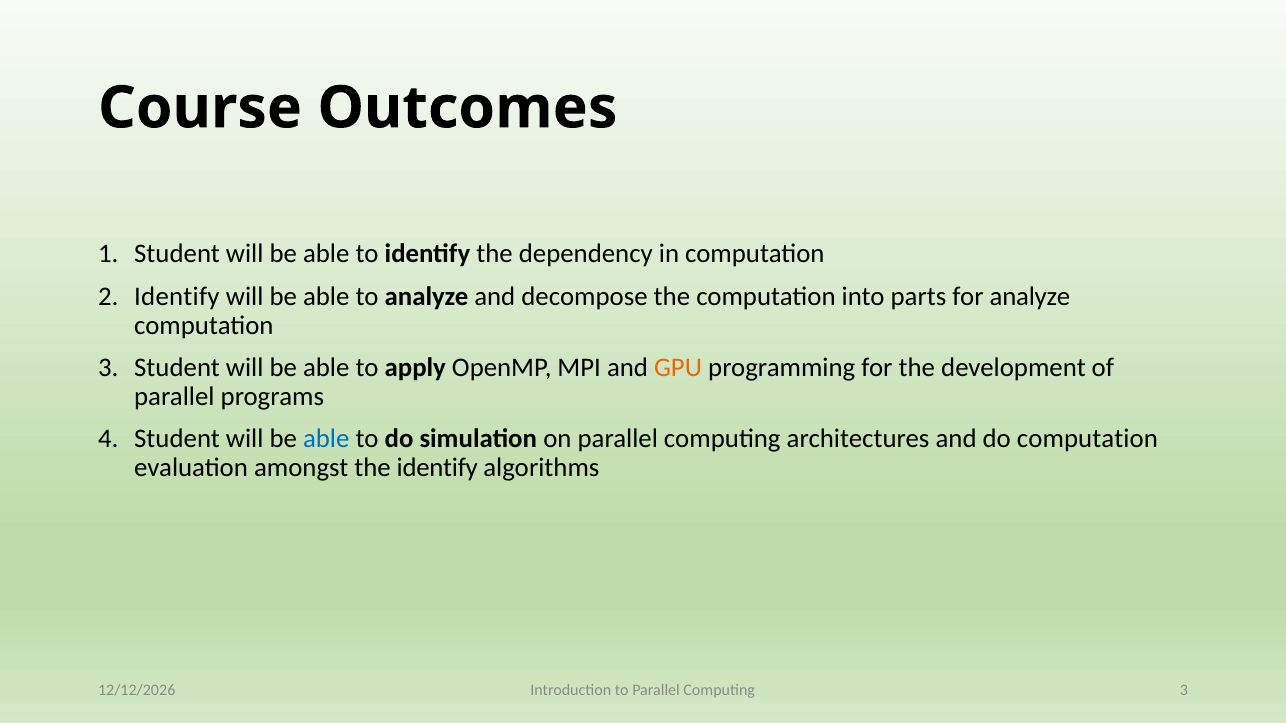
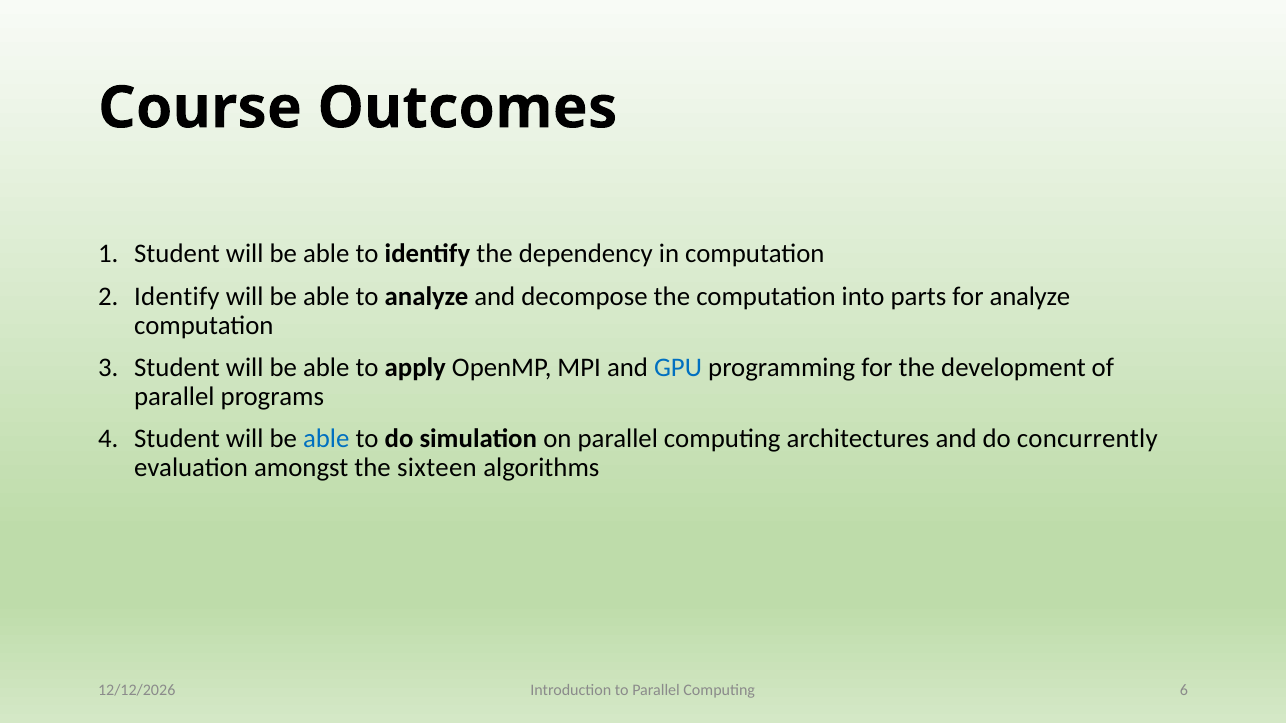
GPU colour: orange -> blue (678, 368)
do computation: computation -> concurrently (1087, 439)
the identify: identify -> sixteen (437, 468)
Computing 3: 3 -> 6 (1184, 691)
